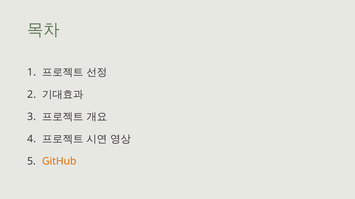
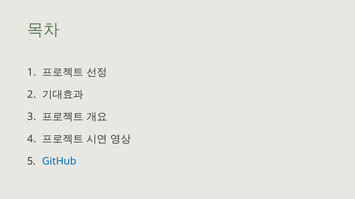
GitHub colour: orange -> blue (59, 162)
